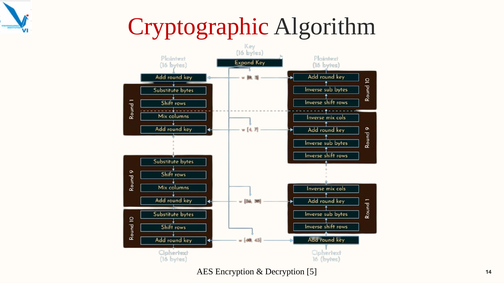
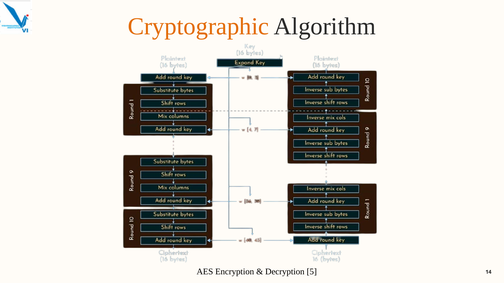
Cryptographic colour: red -> orange (198, 27)
